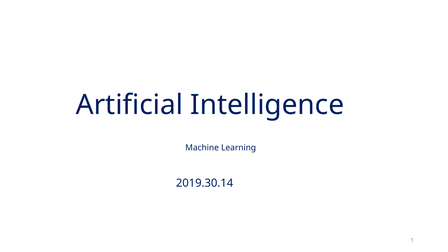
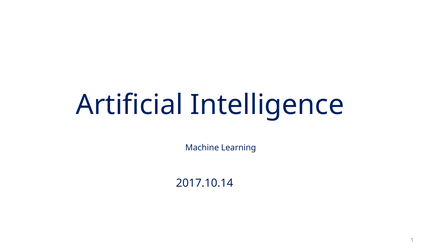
2019.30.14: 2019.30.14 -> 2017.10.14 (205, 183)
